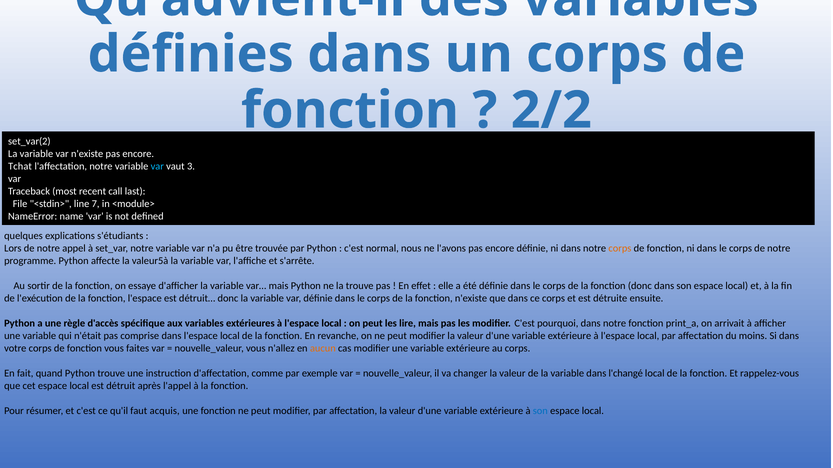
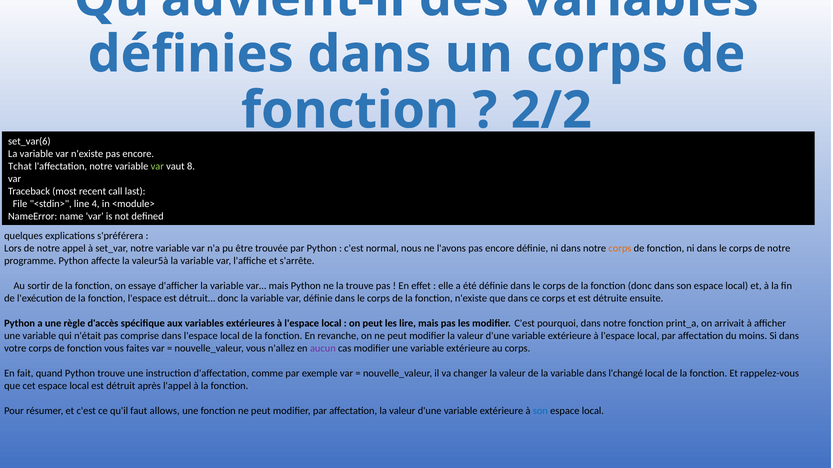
set_var(2: set_var(2 -> set_var(6 (29, 142)
var colour: light blue -> light green (157, 167)
3: 3 -> 8 (191, 167)
7: 7 -> 4 (96, 204)
s'étudiants: s'étudiants -> s'préférera (120, 236)
aucun colour: orange -> purple (323, 349)
acquis: acquis -> allows (165, 411)
